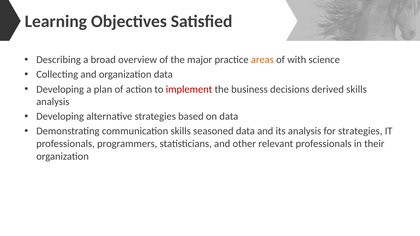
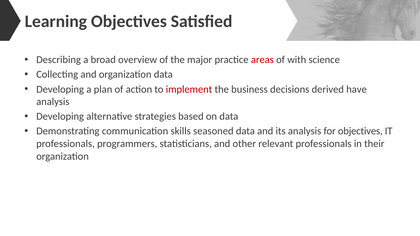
areas colour: orange -> red (262, 60)
derived skills: skills -> have (357, 89)
for strategies: strategies -> objectives (360, 131)
